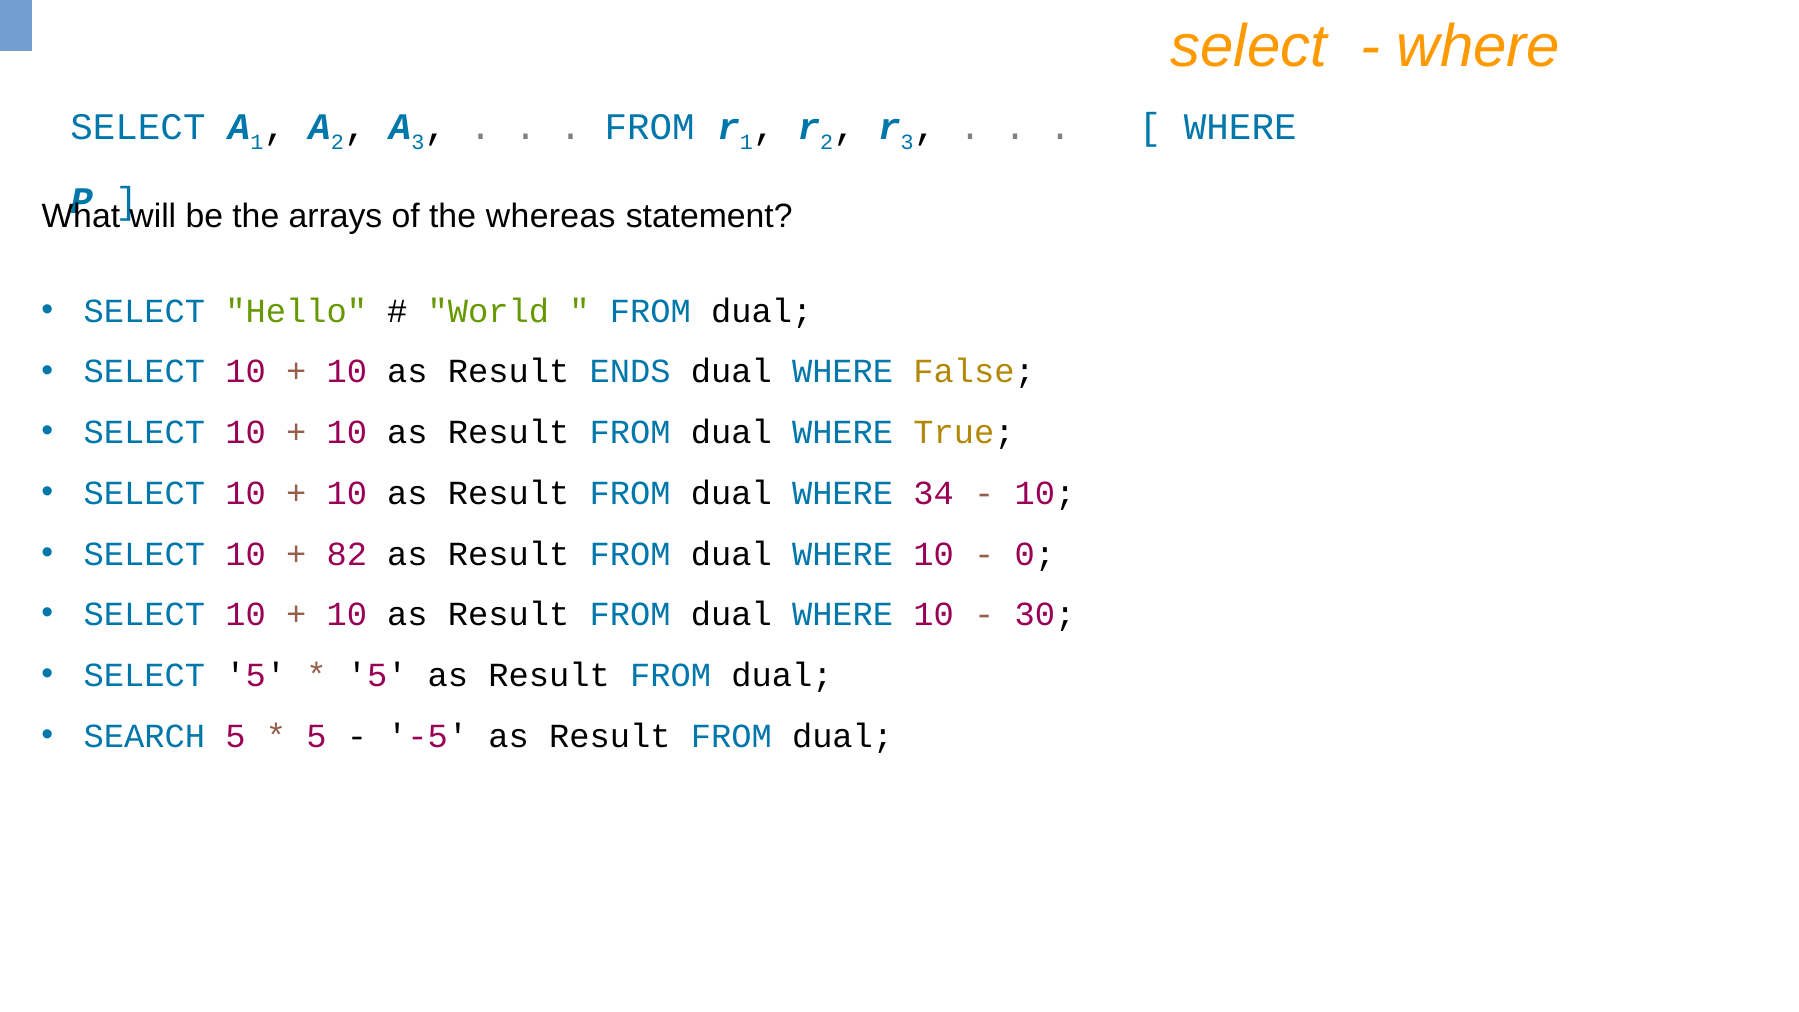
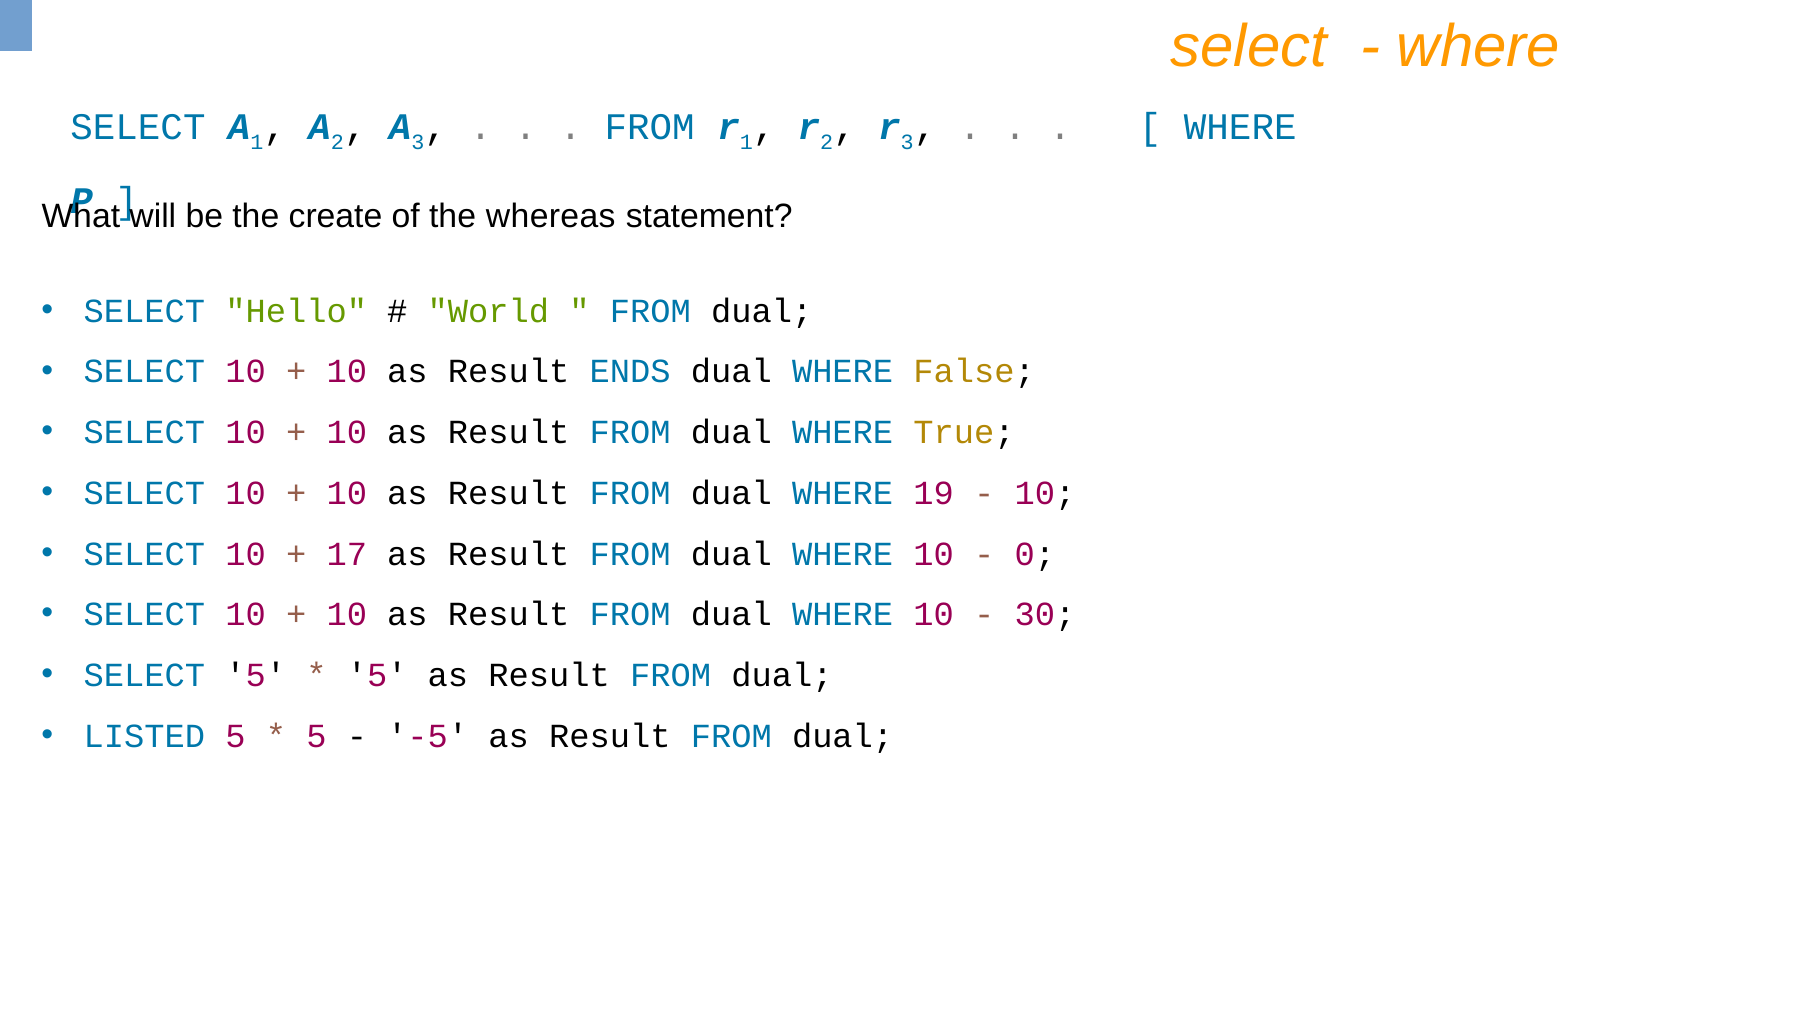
arrays: arrays -> create (335, 217)
34: 34 -> 19 (934, 493)
82: 82 -> 17 (347, 554)
SEARCH: SEARCH -> LISTED (144, 736)
